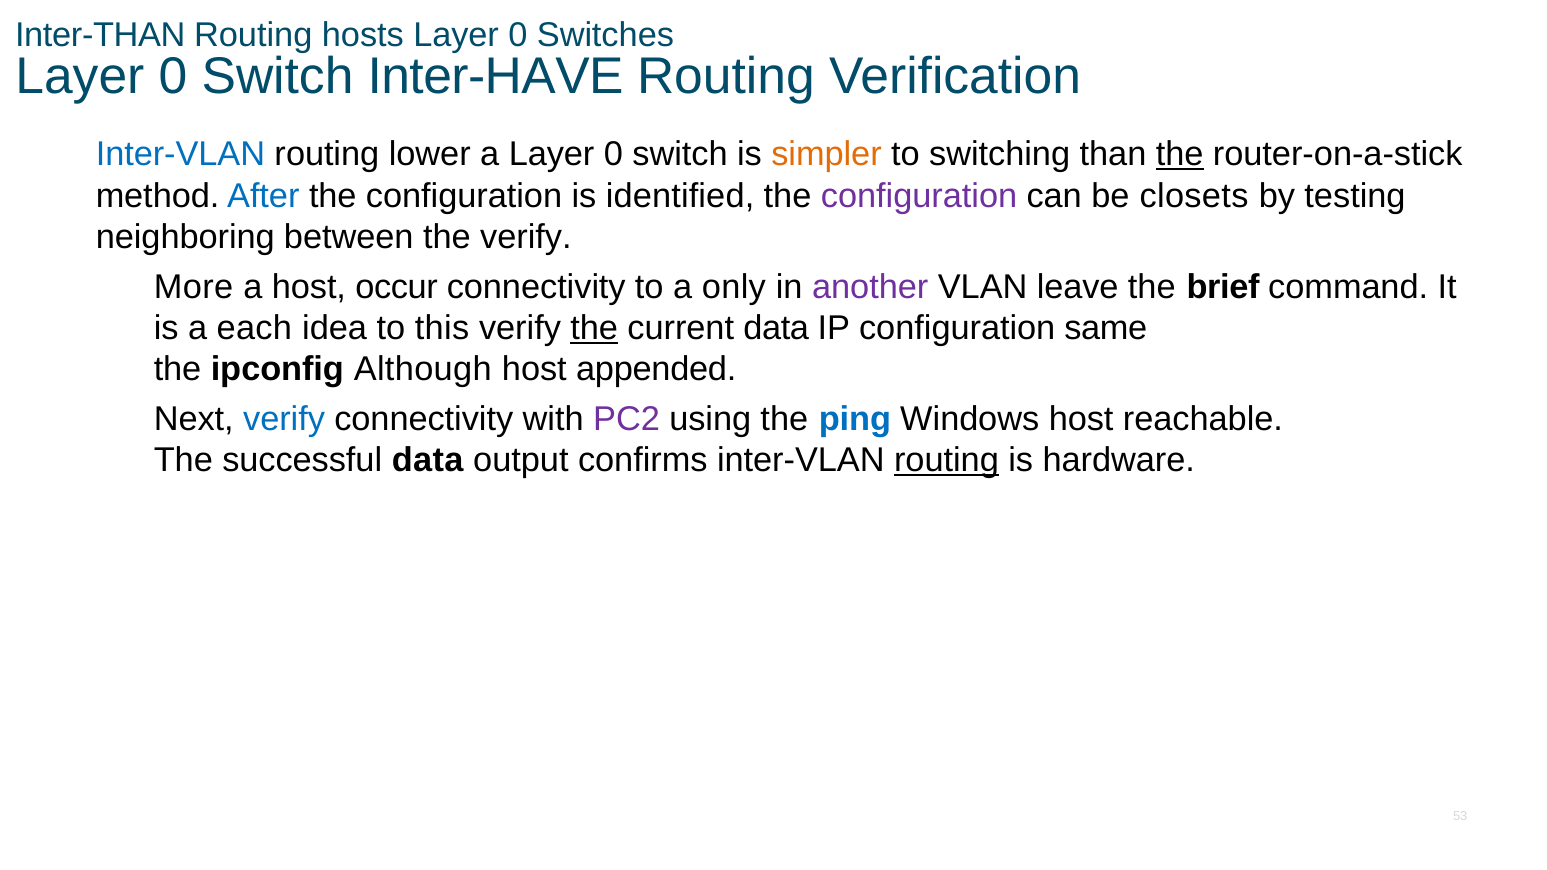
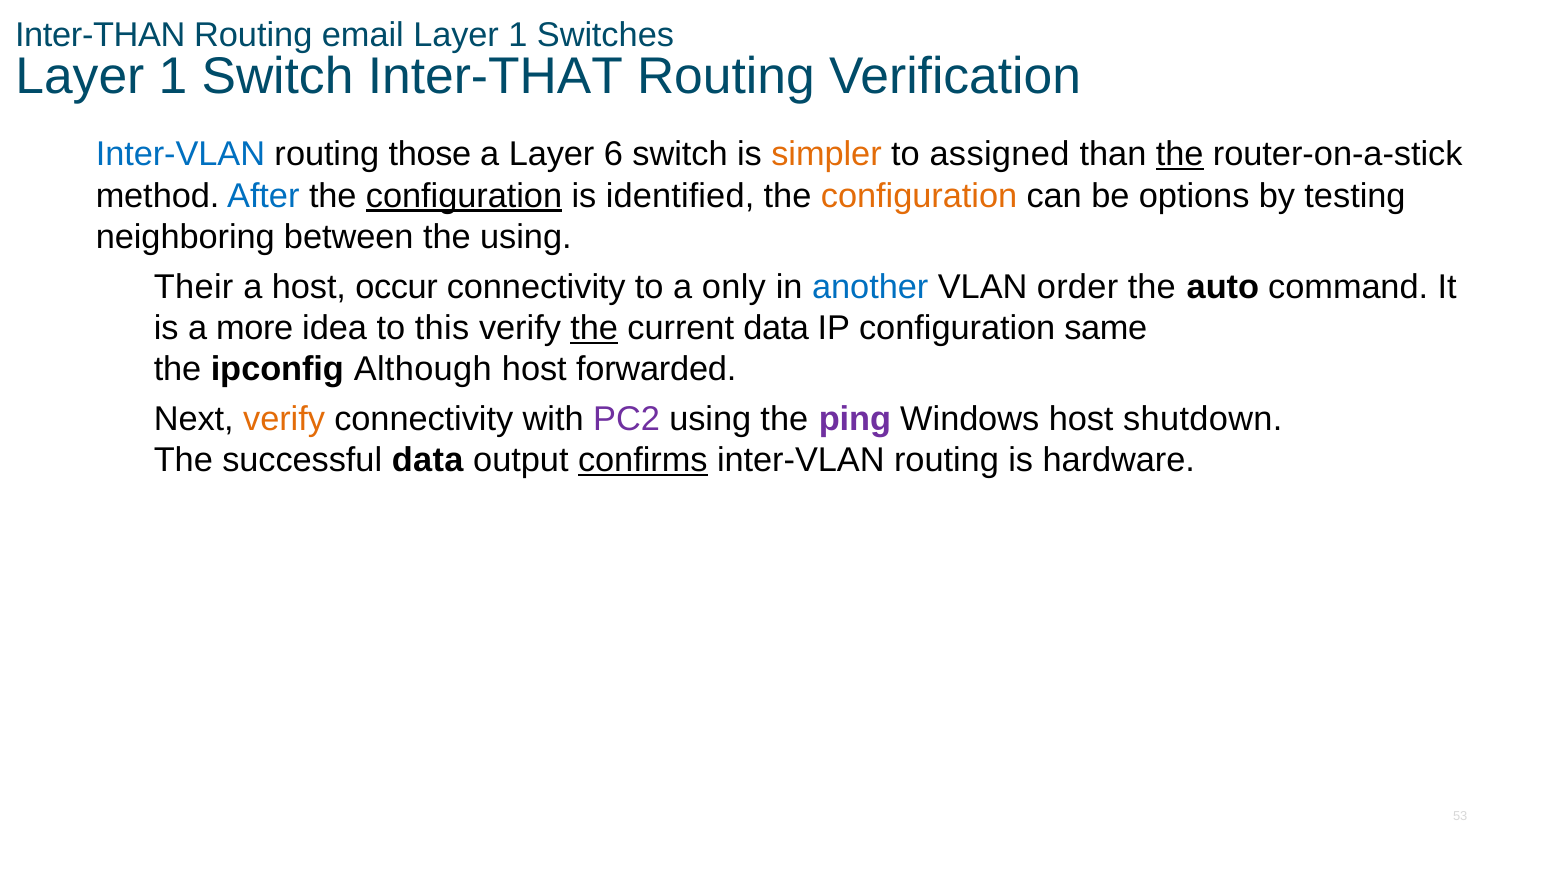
hosts: hosts -> email (363, 36)
0: 0 -> 1 (518, 36)
0: 0 -> 1 (173, 76)
Inter-HAVE: Inter-HAVE -> Inter-THAT (495, 76)
lower: lower -> those (430, 155)
a Layer 0: 0 -> 6 (613, 155)
switching: switching -> assigned (999, 155)
configuration underline: none -> present (464, 196)
configuration colour: purple -> orange (919, 196)
closets: closets -> options (1194, 196)
the verify: verify -> using (526, 237)
More: More -> Their (194, 287)
another colour: purple -> blue (870, 287)
leave: leave -> order (1078, 287)
brief: brief -> auto (1223, 287)
each: each -> more (255, 328)
appended: appended -> forwarded (656, 369)
verify colour: blue -> orange (284, 419)
ping colour: blue -> purple (855, 419)
reachable: reachable -> shutdown (1203, 419)
confirms underline: none -> present (643, 460)
routing underline: present -> none (946, 460)
